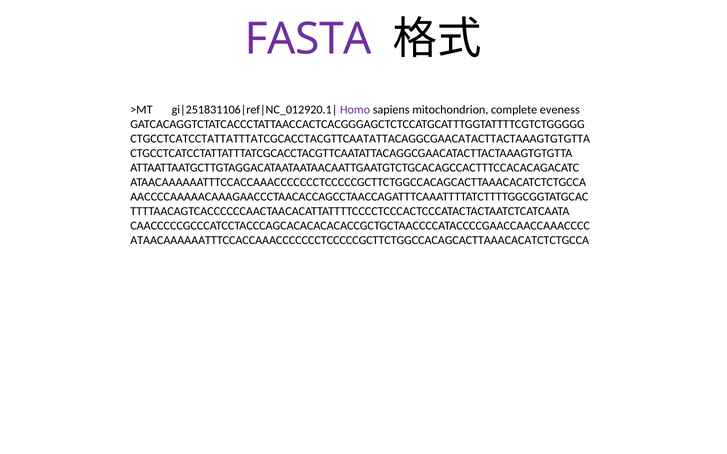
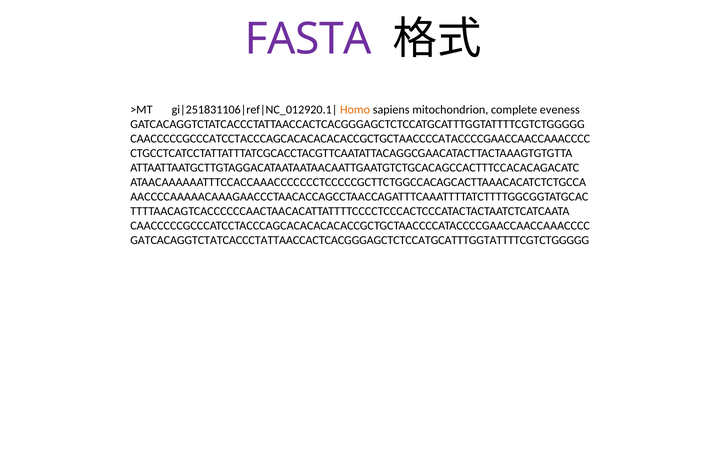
Homo colour: purple -> orange (355, 110)
CTGCCTCATCCTATTATTTATCGCACCTACGTTCAATATTACAGGCGAACATACTTACTAAAGTGTGTTA: CTGCCTCATCCTATTATTTATCGCACCTACGTTCAATATTACAGGCGAACATACTTACTAAAGTGTGTTA -> CAACCCCCGCCCATCCTACCCAGCACACACACACCGCTGCTAACCCCATACCCCGAACCAACCAAACCCC (360, 139)
ATAACAAAAAATTTCCACCAAACCCCCCCTCCCCCGCTTCTGGCCACAGCACTTAAACACATCTCTGCCA: ATAACAAAAAATTTCCACCAAACCCCCCCTCCCCCGCTTCTGGCCACAGCACTTAAACACATCTCTGCCA -> GATCACAGGTCTATCACCCTATTAACCACTCACGGGAGCTCTCCATGCATTTGGTATTTTCGTCTGGGGG (360, 240)
